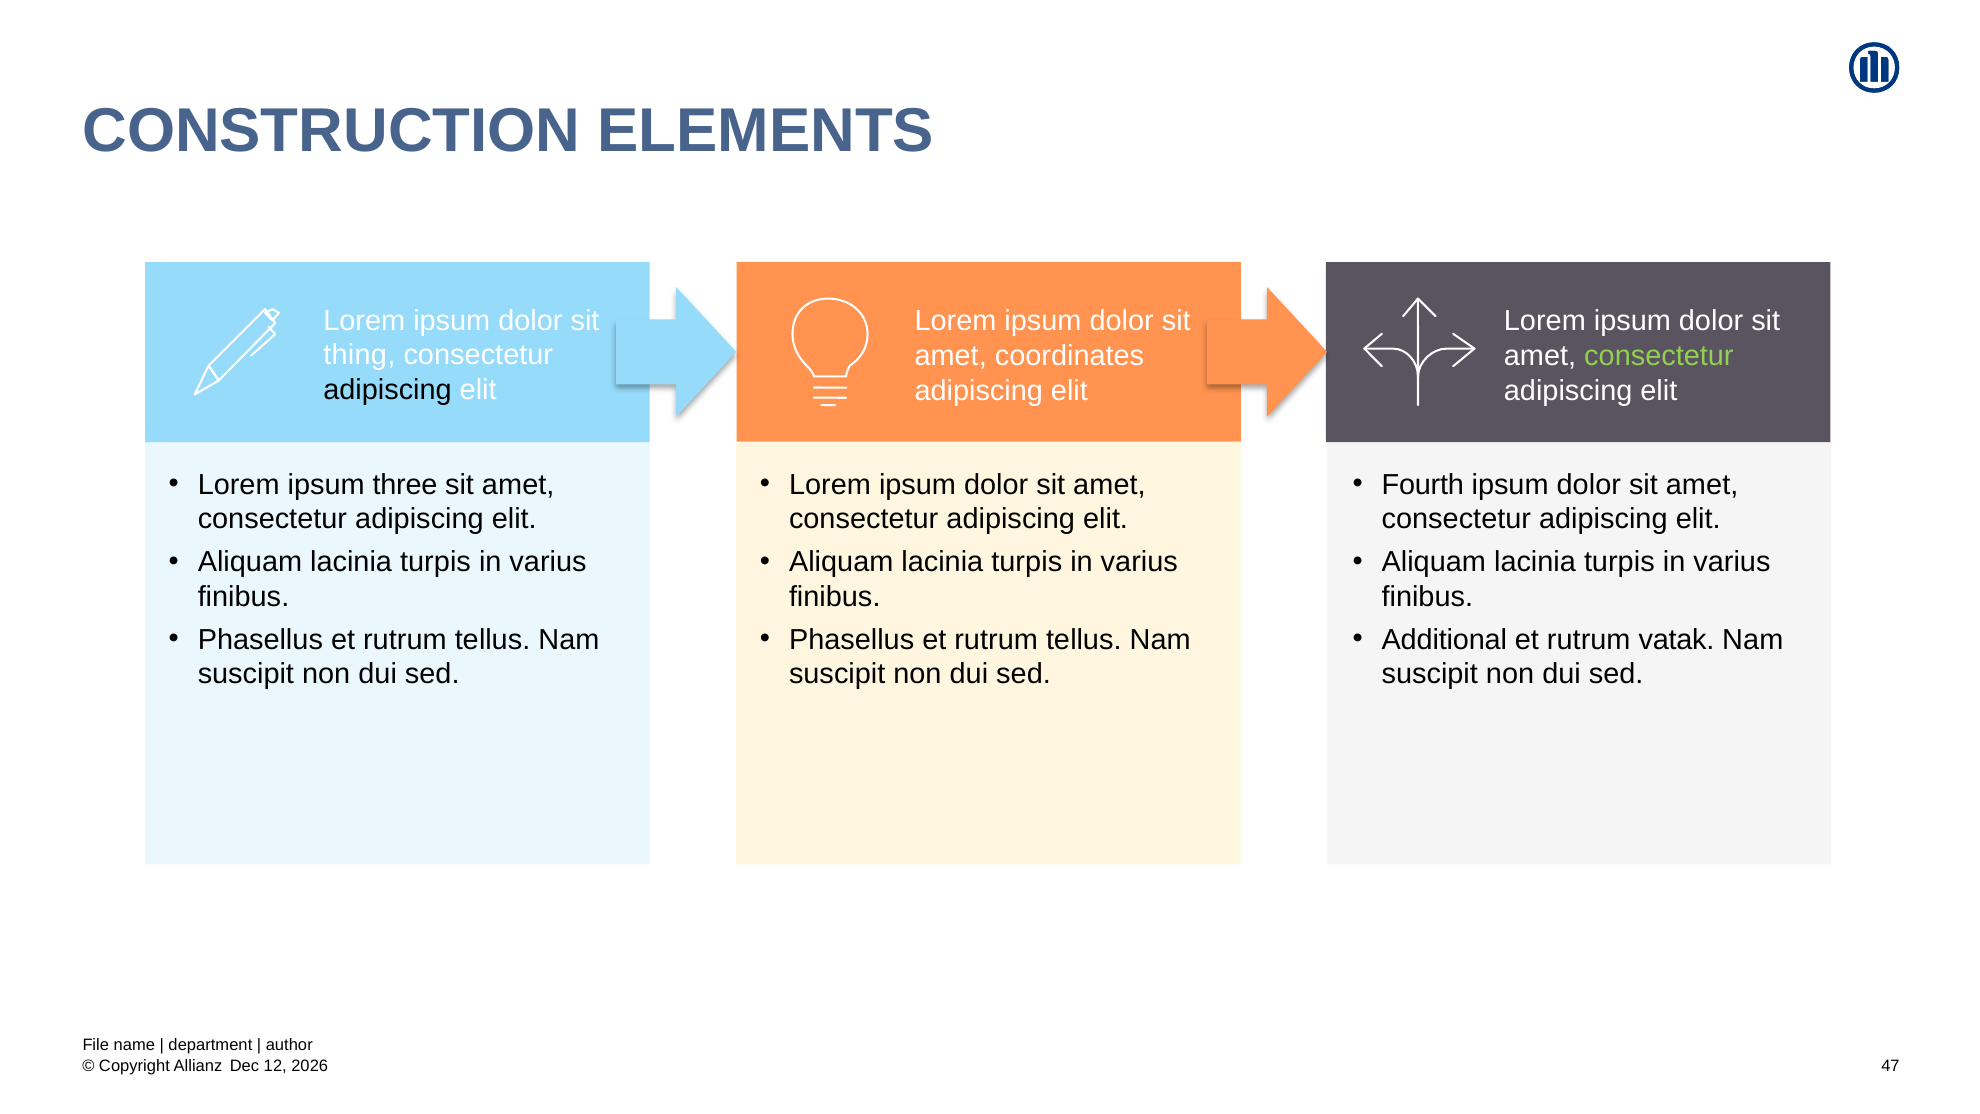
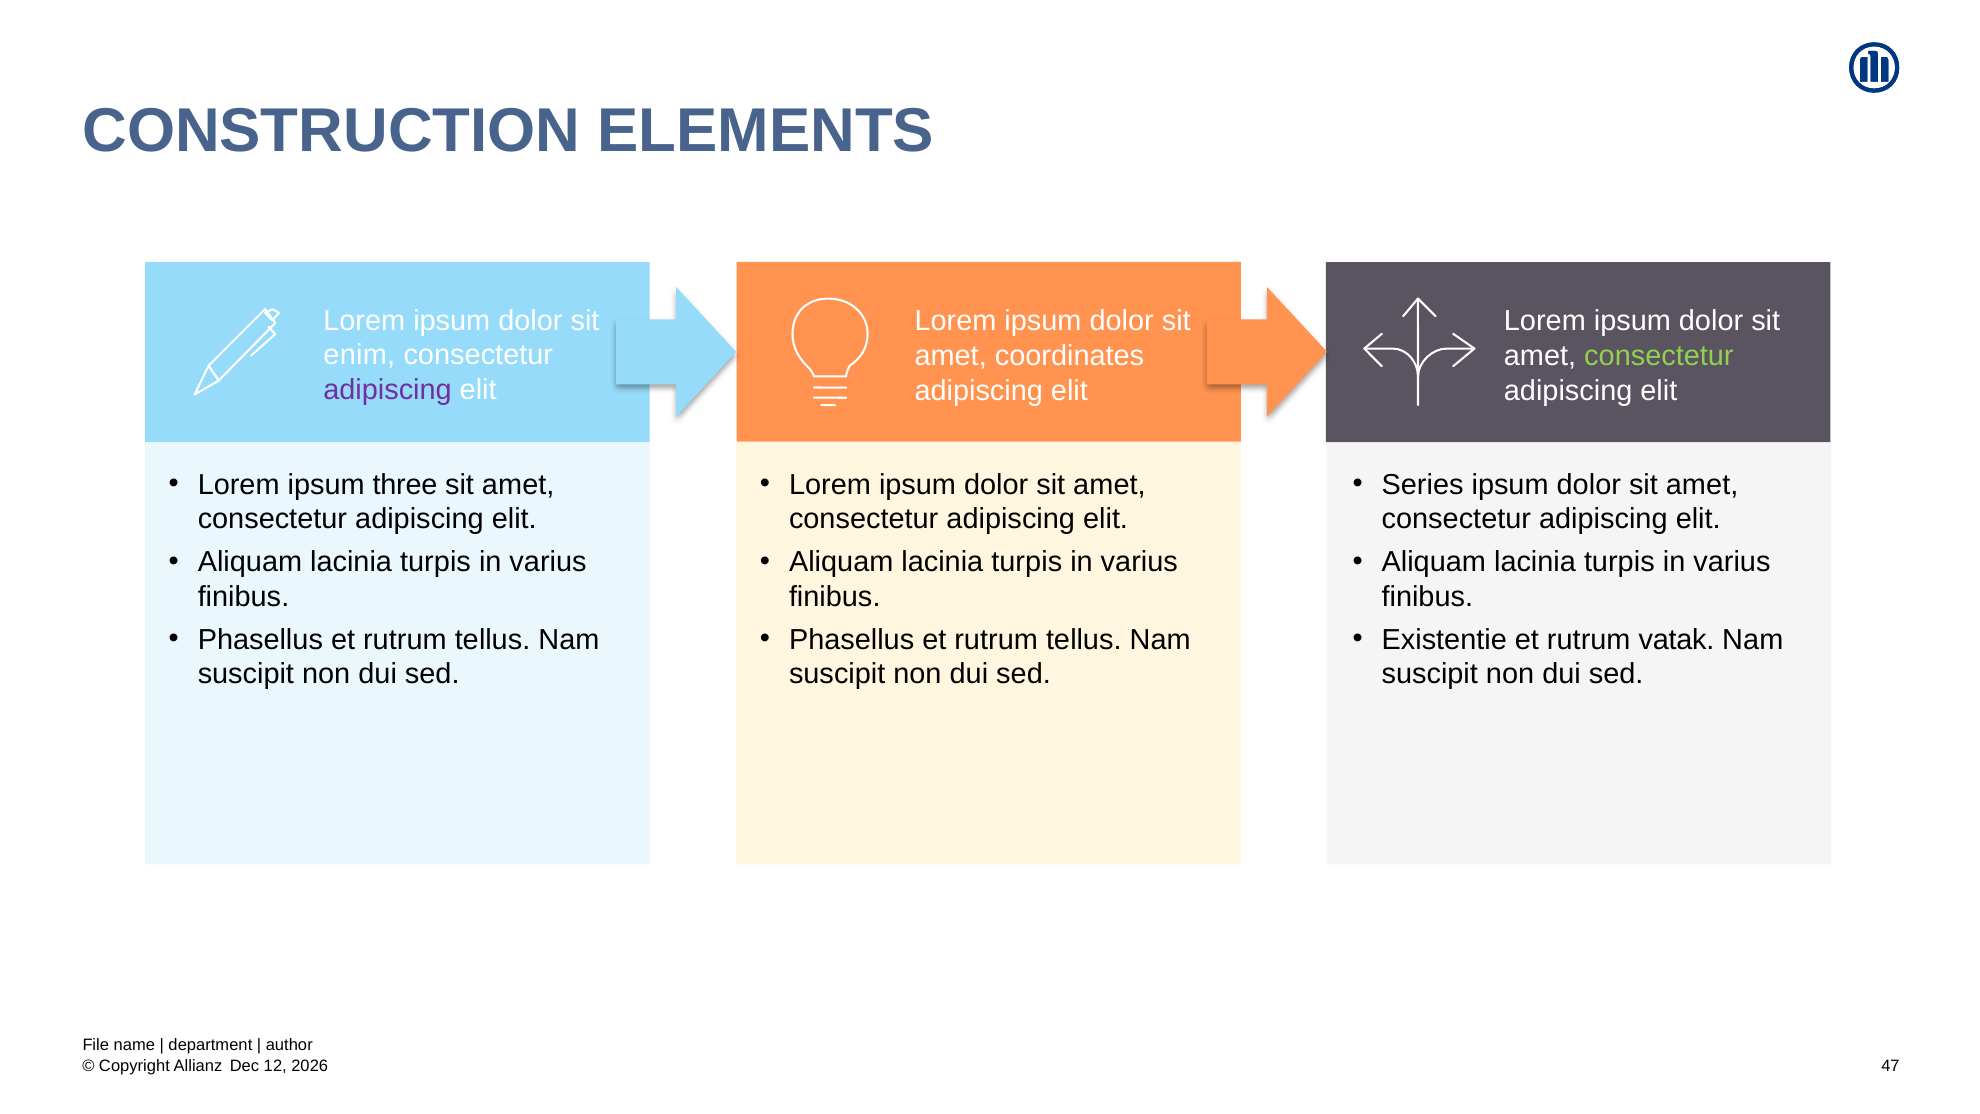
thing: thing -> enim (359, 355)
adipiscing colour: black -> purple (388, 390)
Fourth: Fourth -> Series (1423, 485)
Additional: Additional -> Existentie (1444, 640)
